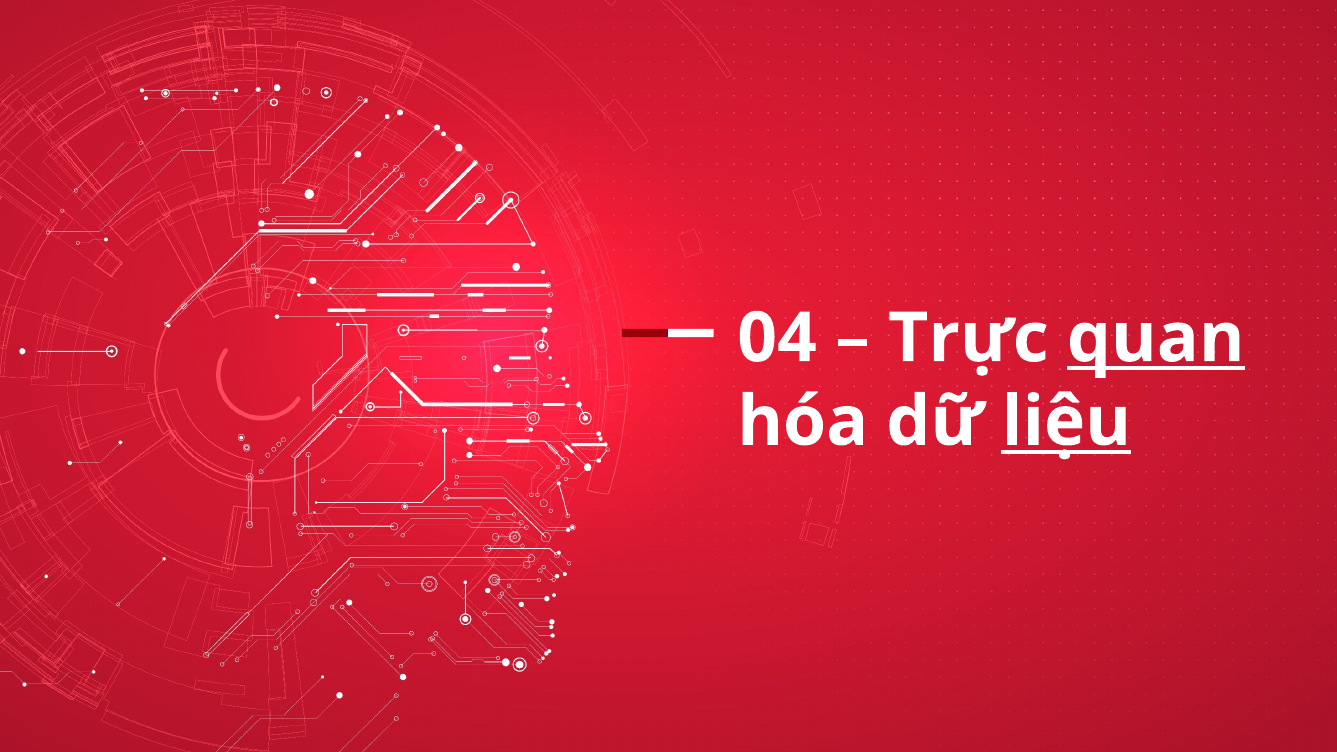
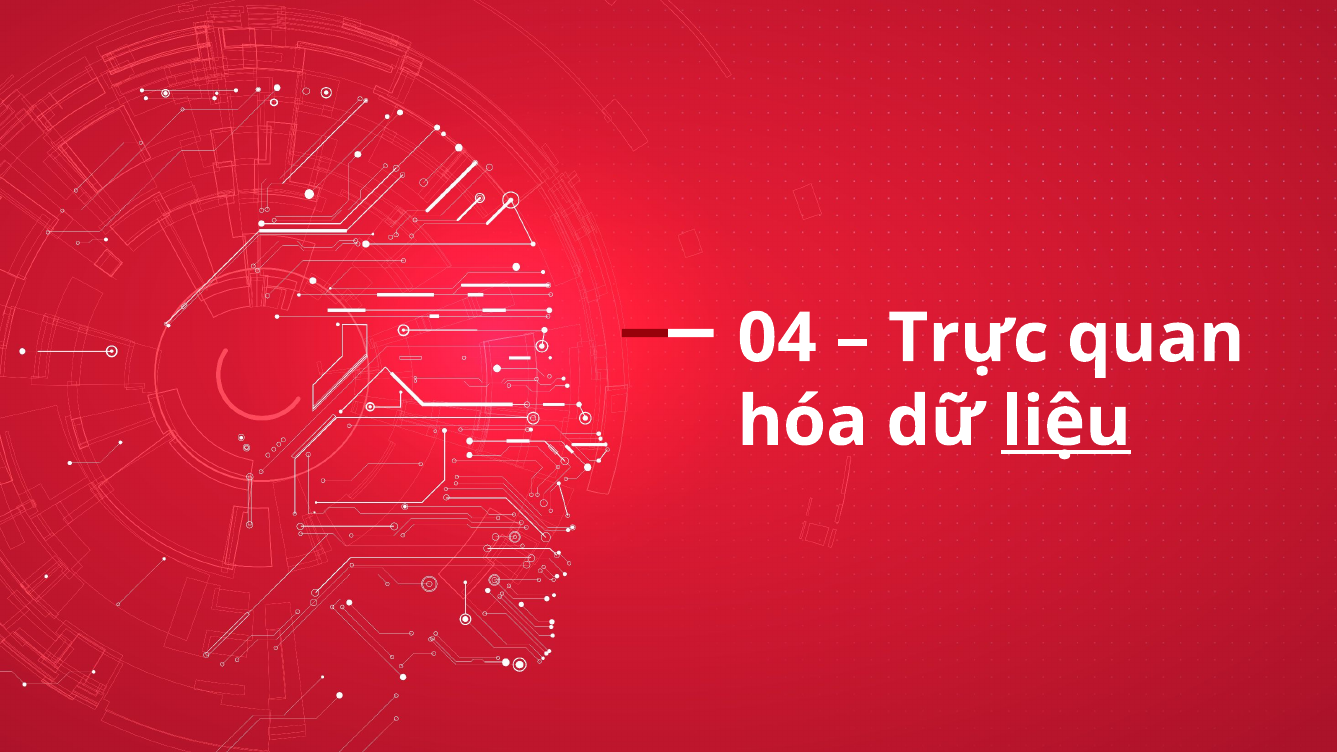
quan underline: present -> none (1156, 338)
